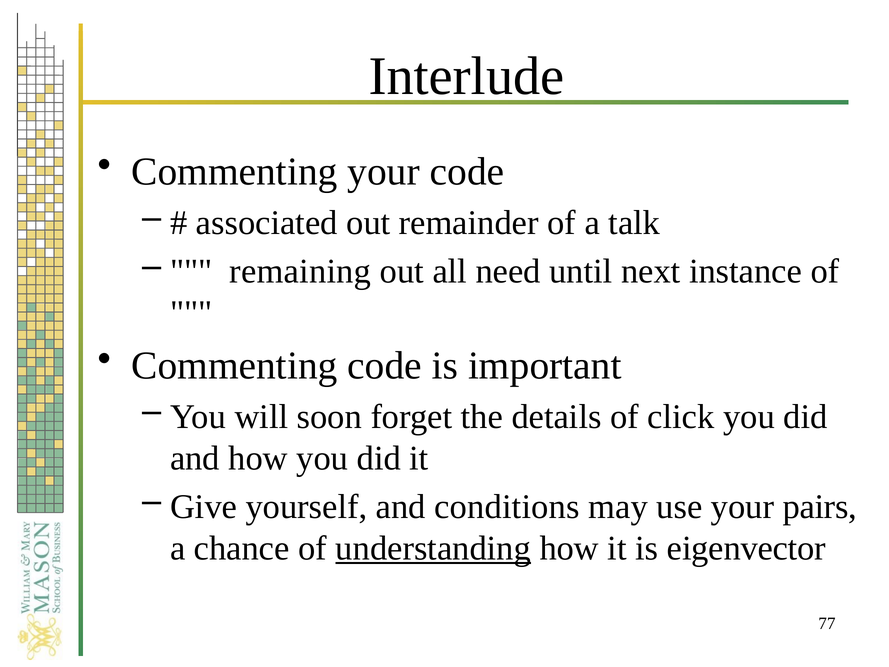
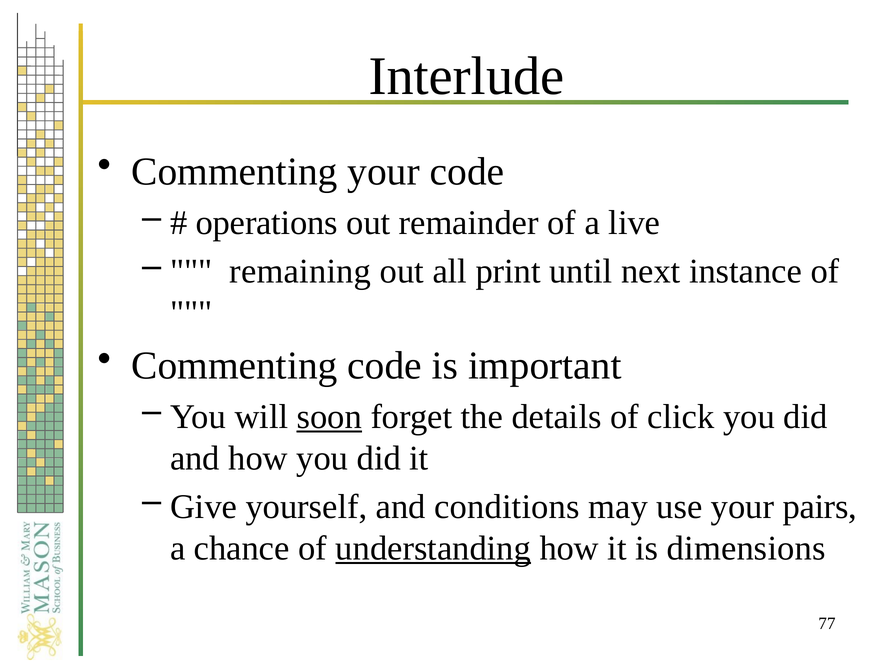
associated: associated -> operations (267, 223)
talk: talk -> live (634, 223)
need: need -> print (508, 271)
soon underline: none -> present (329, 416)
eigenvector: eigenvector -> dimensions (746, 548)
